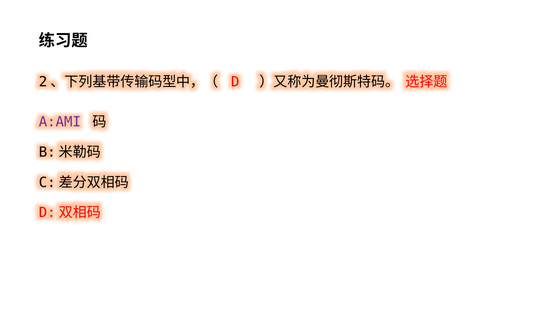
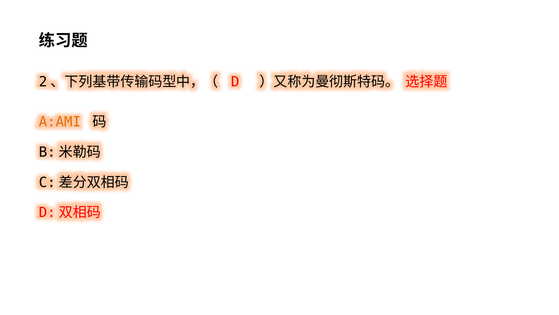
A:AMI colour: purple -> orange (60, 122)
